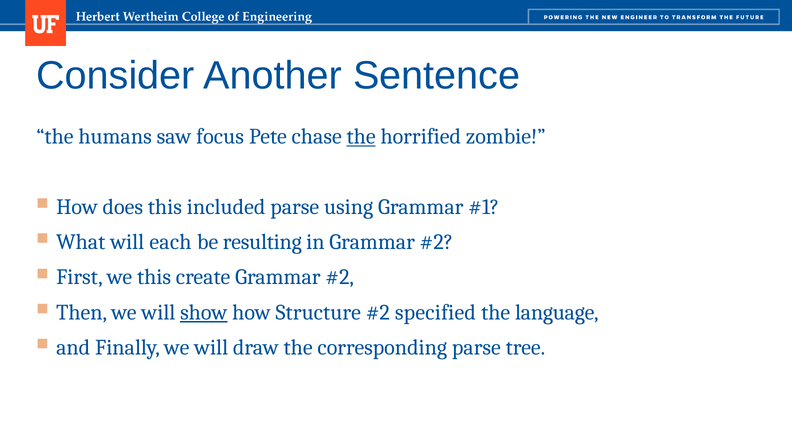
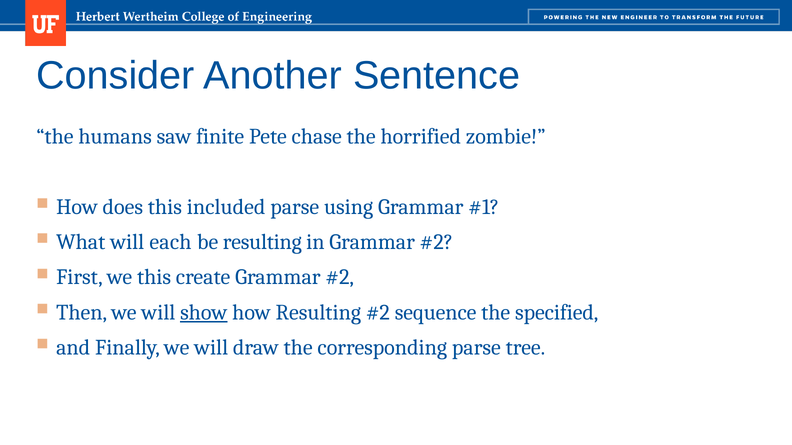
focus: focus -> finite (220, 137)
the underline: present -> none (361, 137)
how Structure: Structure -> Resulting (318, 313)
specified: specified -> sequence (436, 313)
language: language -> specified (557, 313)
